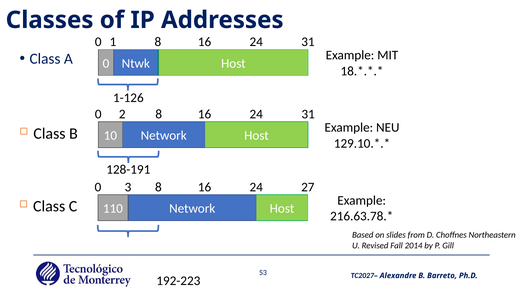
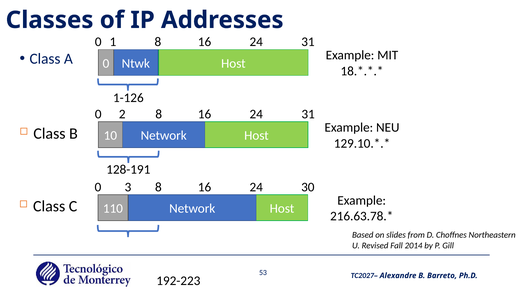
27: 27 -> 30 (308, 187)
